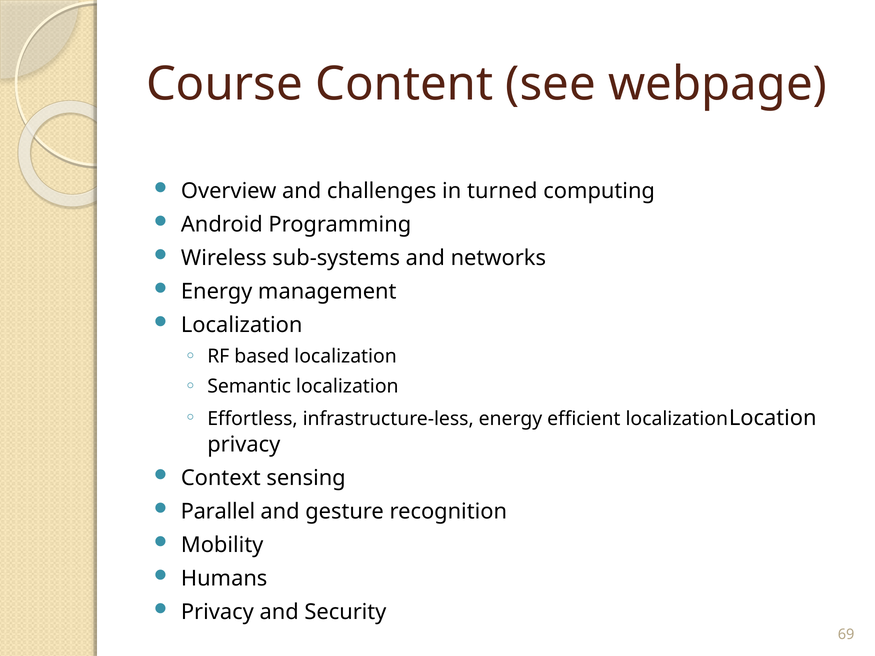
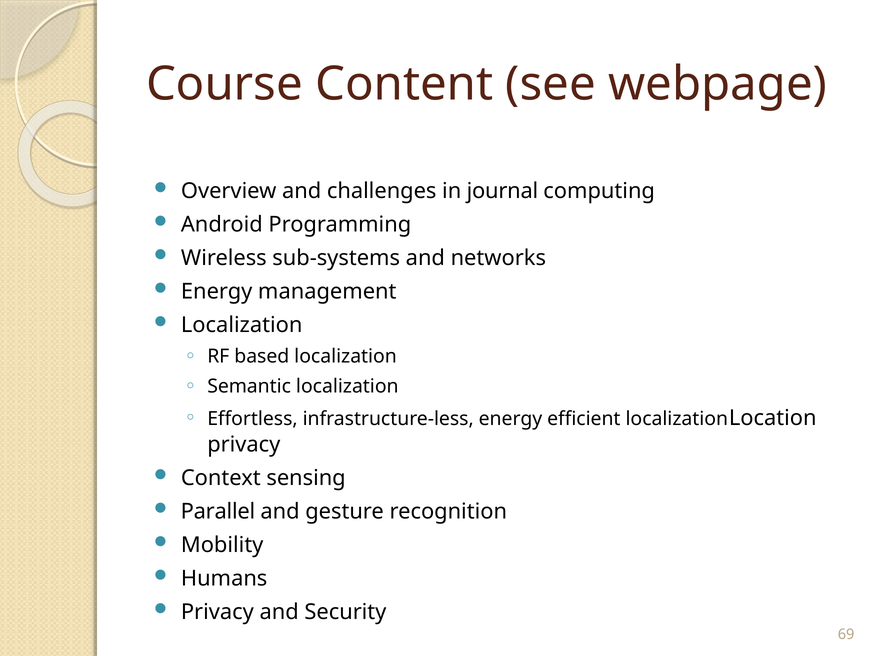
turned: turned -> journal (502, 191)
